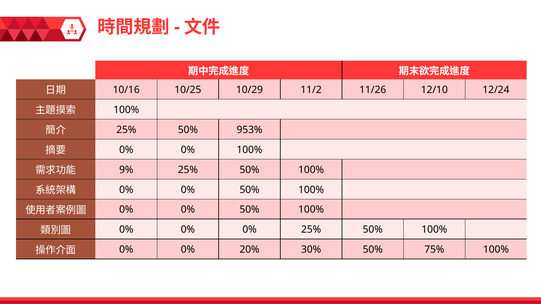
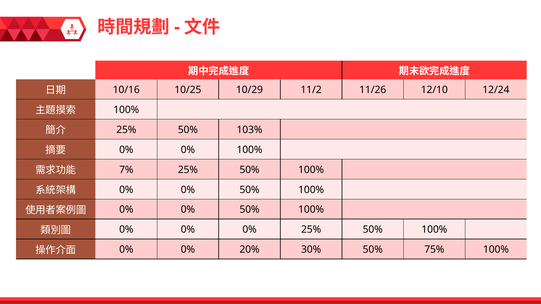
953%: 953% -> 103% (250, 130)
9%: 9% -> 7% (126, 170)
